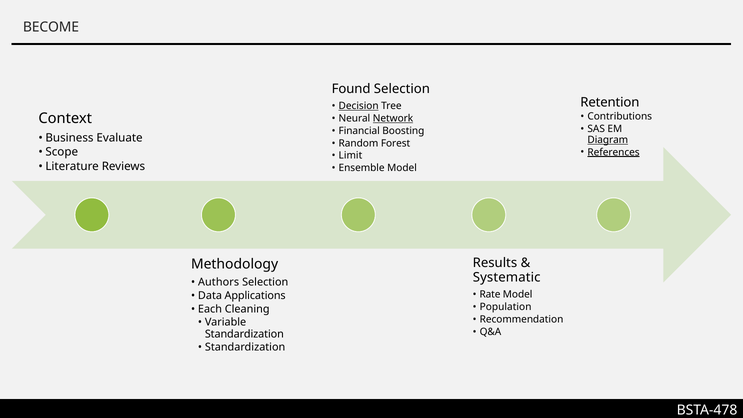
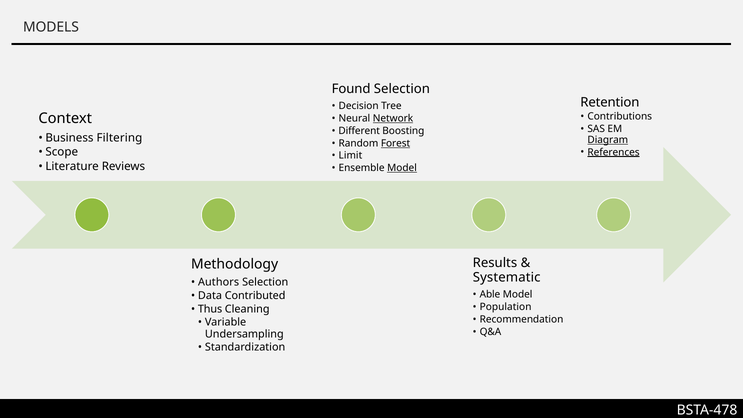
BECOME: BECOME -> MODELS (51, 27)
Decision underline: present -> none (359, 106)
Financial: Financial -> Different (359, 131)
Evaluate: Evaluate -> Filtering (119, 138)
Forest underline: none -> present (396, 143)
Model underline: none -> present (402, 168)
Rate: Rate -> Able (490, 294)
Applications: Applications -> Contributed (255, 296)
Each: Each -> Thus (210, 309)
Standardization: Standardization -> Undersampling (244, 334)
